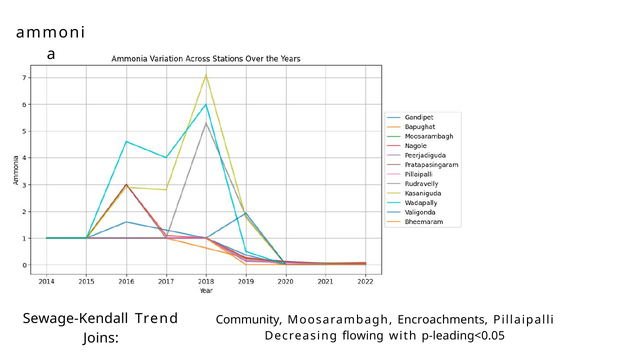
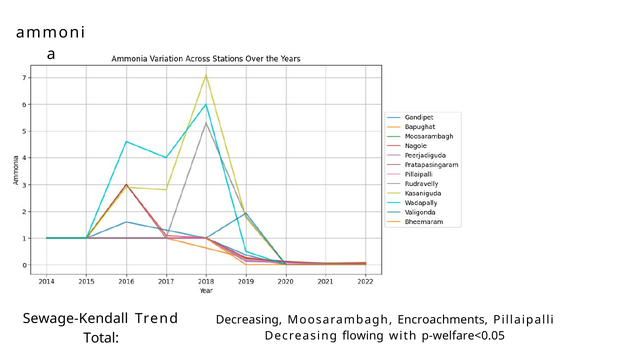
Community: Community -> Decreasing (249, 320)
p-leading<0.05: p-leading<0.05 -> p-welfare<0.05 (463, 336)
Joins: Joins -> Total (101, 338)
